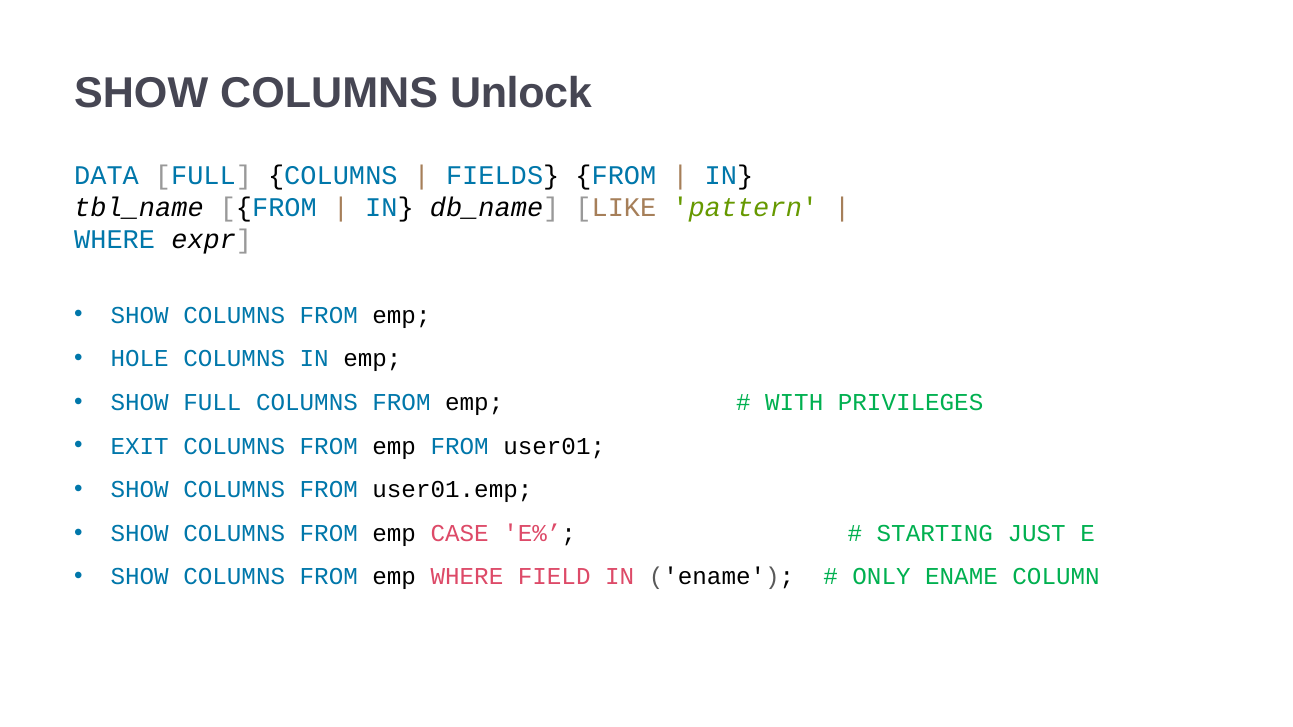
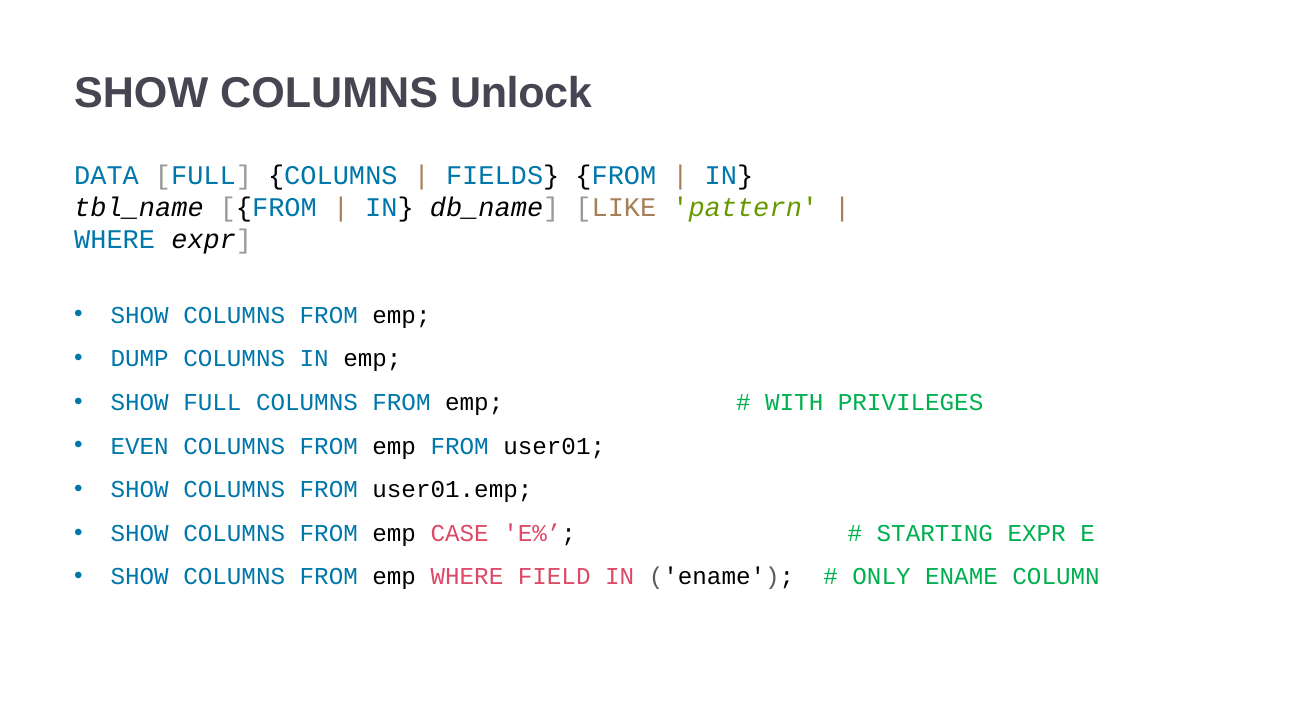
HOLE: HOLE -> DUMP (140, 359)
EXIT: EXIT -> EVEN (140, 446)
STARTING JUST: JUST -> EXPR (1037, 534)
